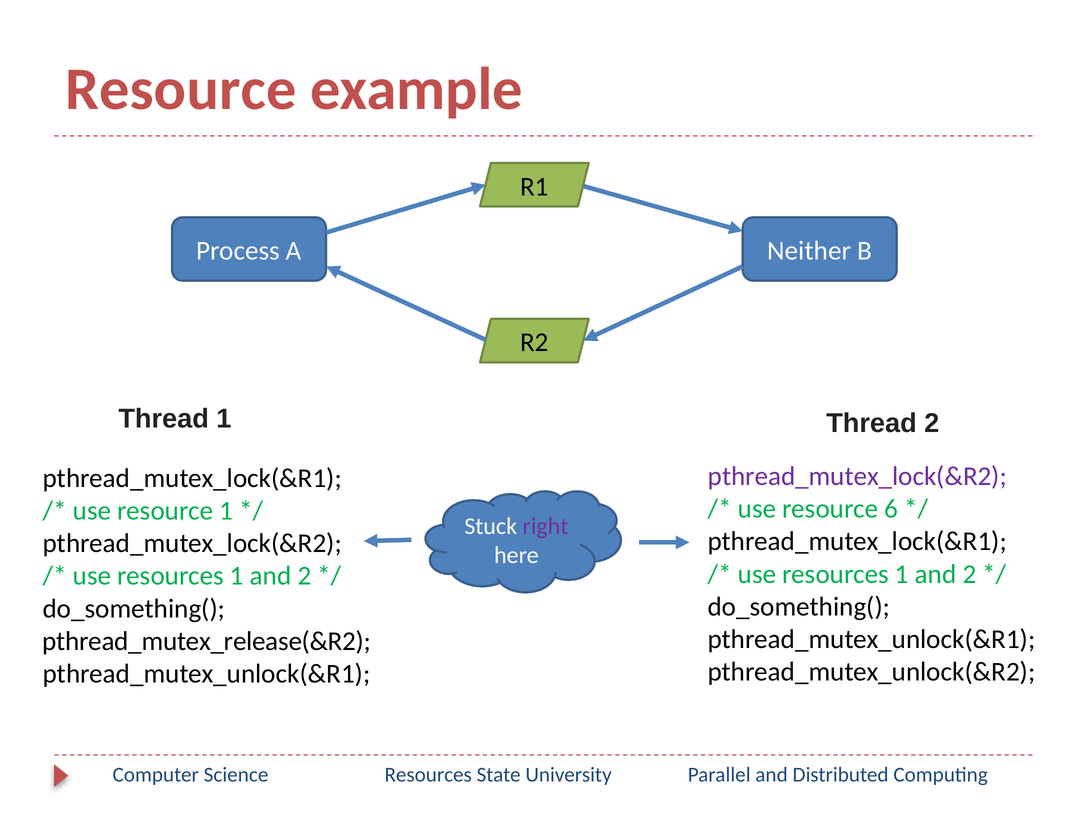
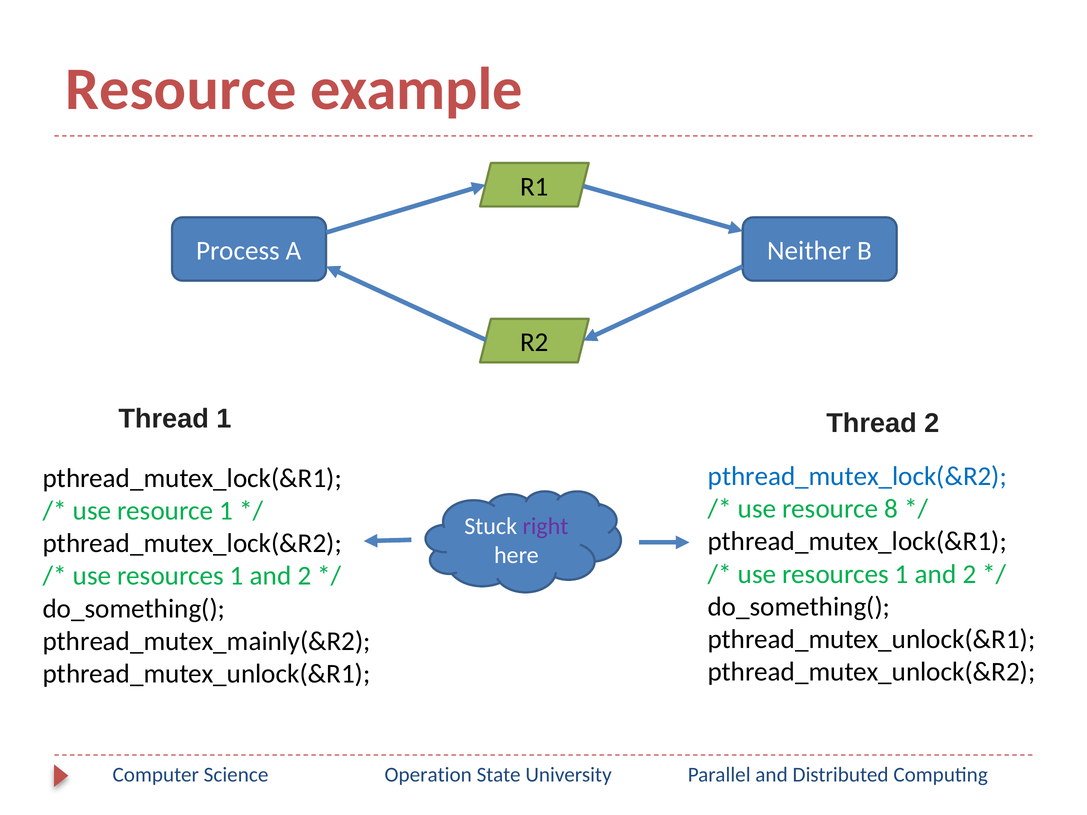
pthread_mutex_lock(&R2 colour: purple -> blue (857, 476)
6: 6 -> 8 (891, 509)
pthread_mutex_release(&R2: pthread_mutex_release(&R2 -> pthread_mutex_mainly(&R2 (207, 641)
Resources: Resources -> Operation (428, 775)
